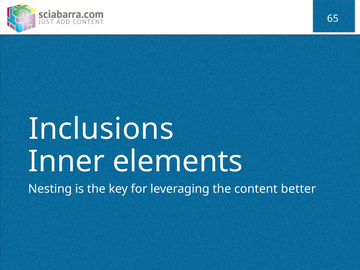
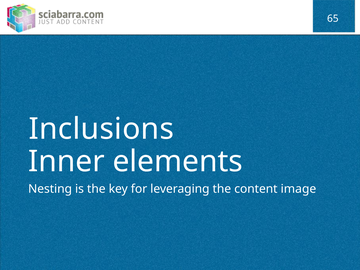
better: better -> image (298, 189)
